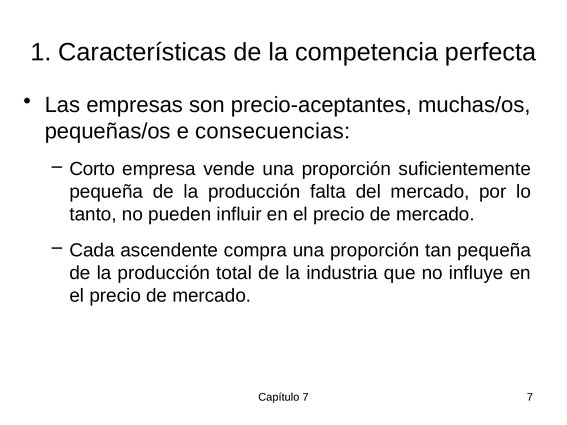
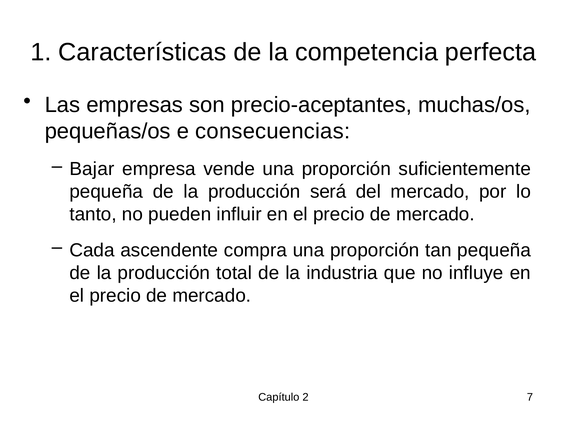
Corto: Corto -> Bajar (92, 169)
falta: falta -> será (328, 192)
Capítulo 7: 7 -> 2 (306, 397)
